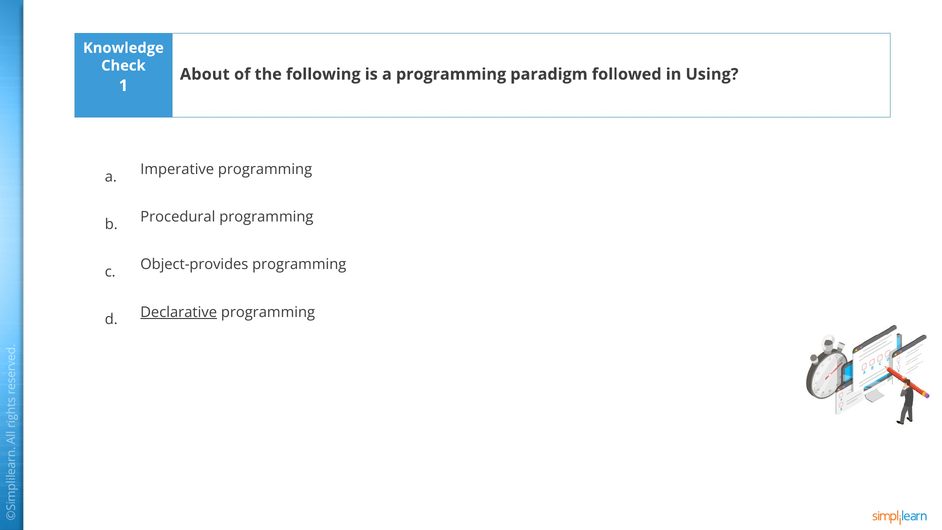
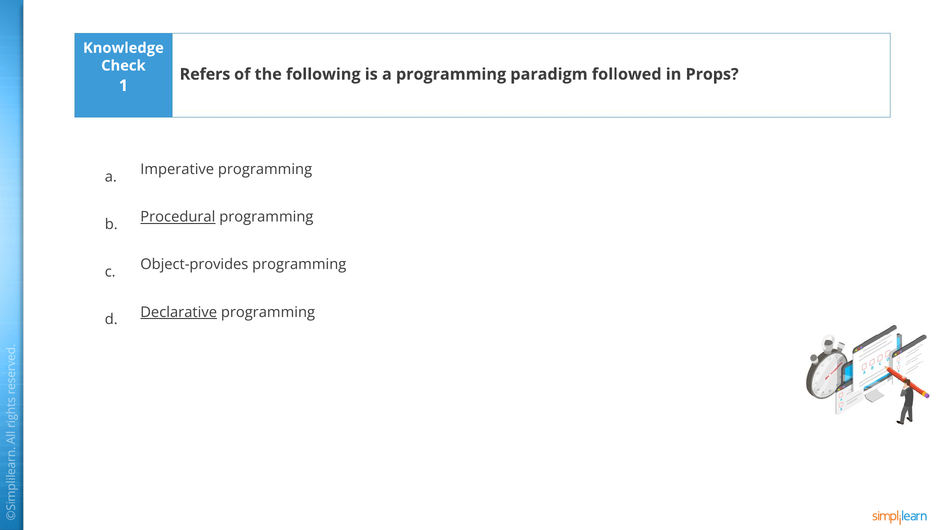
About: About -> Refers (205, 74)
Using: Using -> Props (712, 74)
Procedural underline: none -> present (178, 217)
